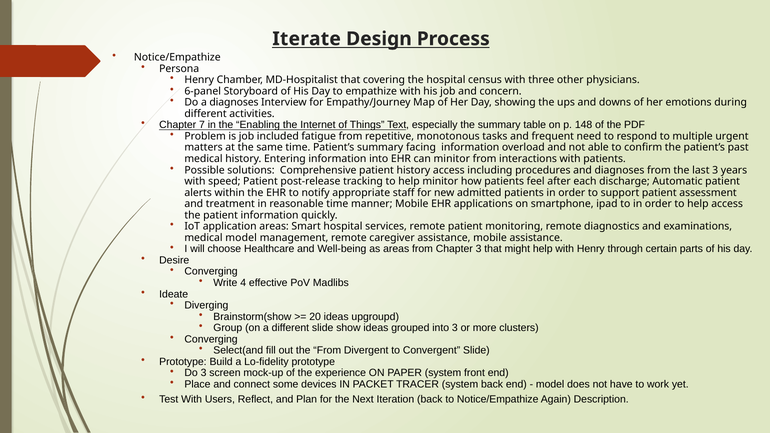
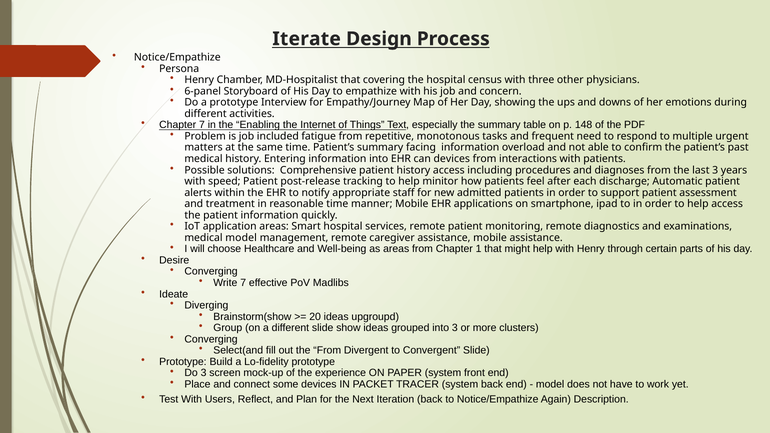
a diagnoses: diagnoses -> prototype (234, 102)
can minitor: minitor -> devices (452, 159)
Chapter 3: 3 -> 1 (479, 249)
Write 4: 4 -> 7 (243, 283)
